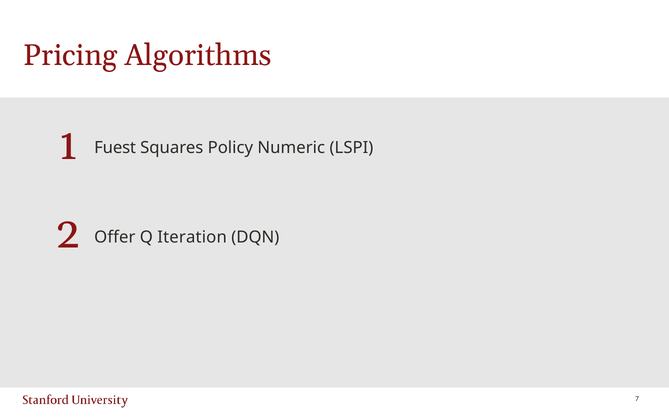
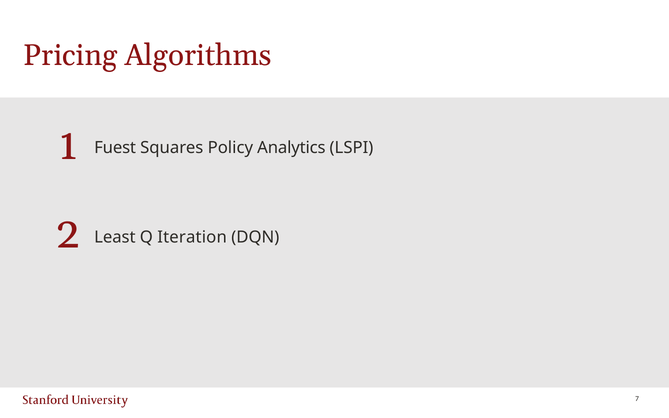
Numeric: Numeric -> Analytics (291, 148)
Offer: Offer -> Least (115, 237)
